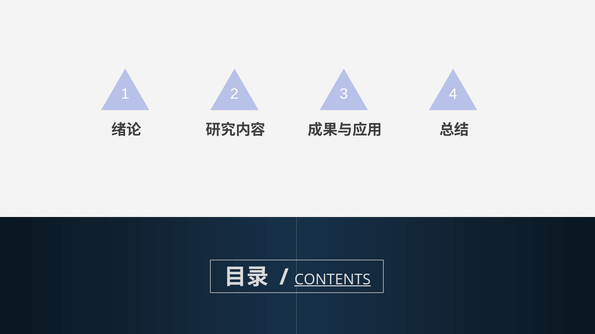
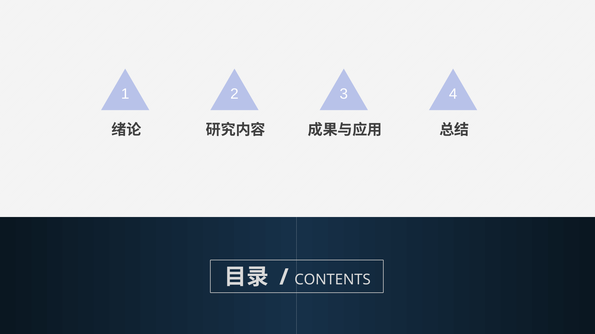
CONTENTS underline: present -> none (333, 280)
